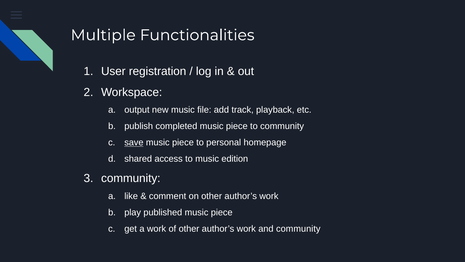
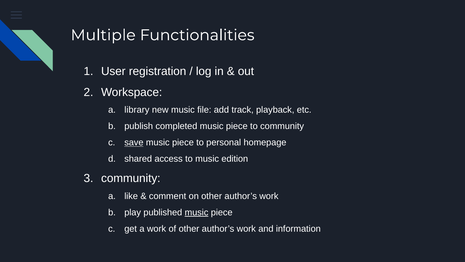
output: output -> library (137, 110)
music underline: none -> present (197, 212)
and community: community -> information (298, 228)
